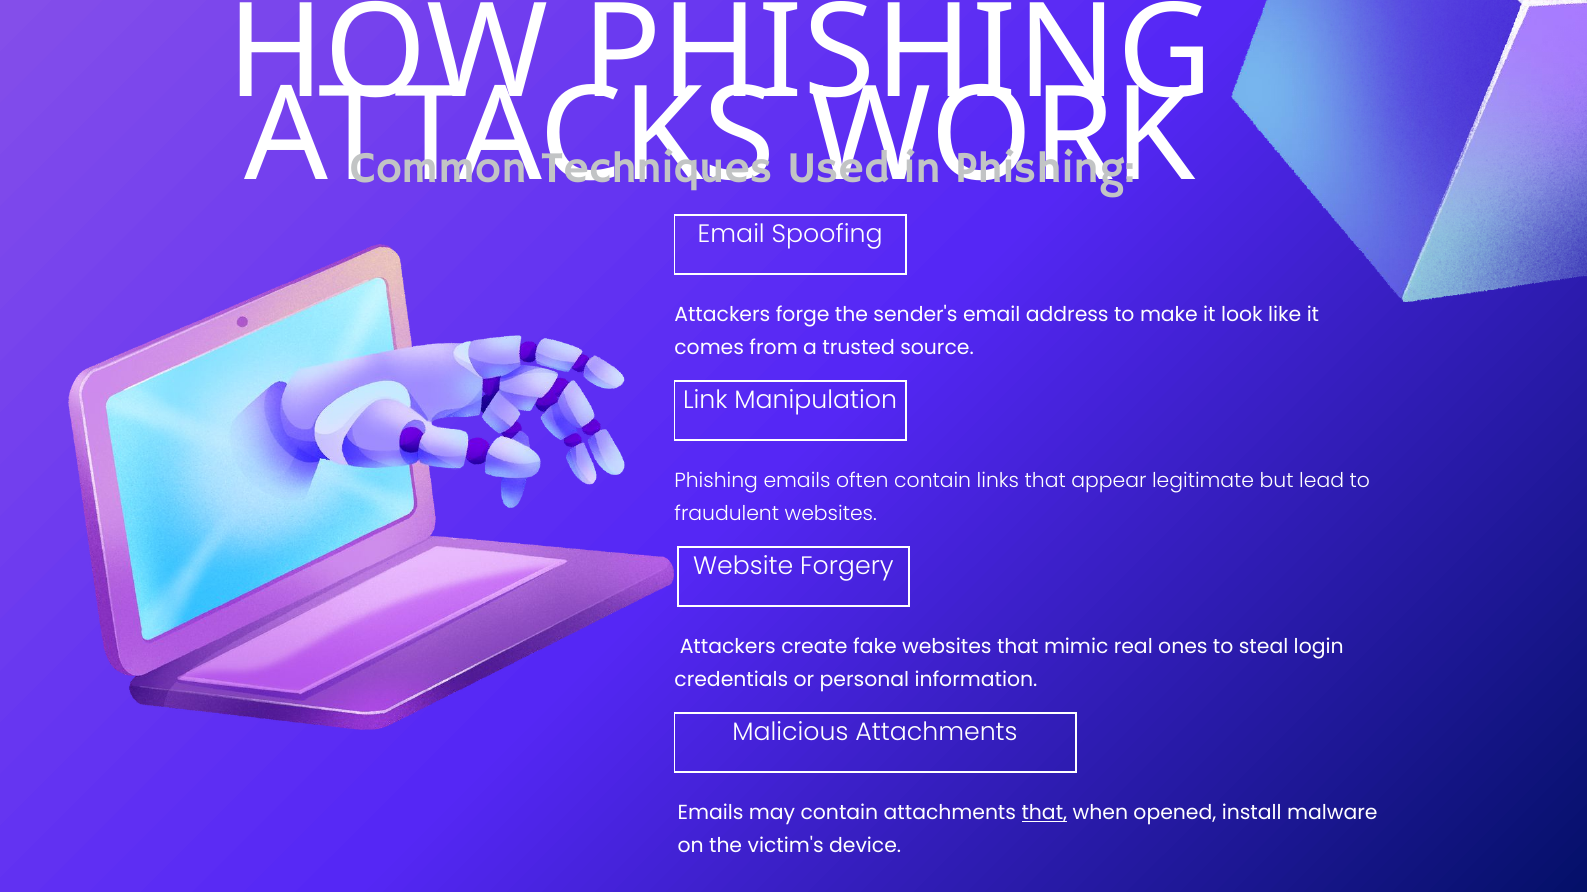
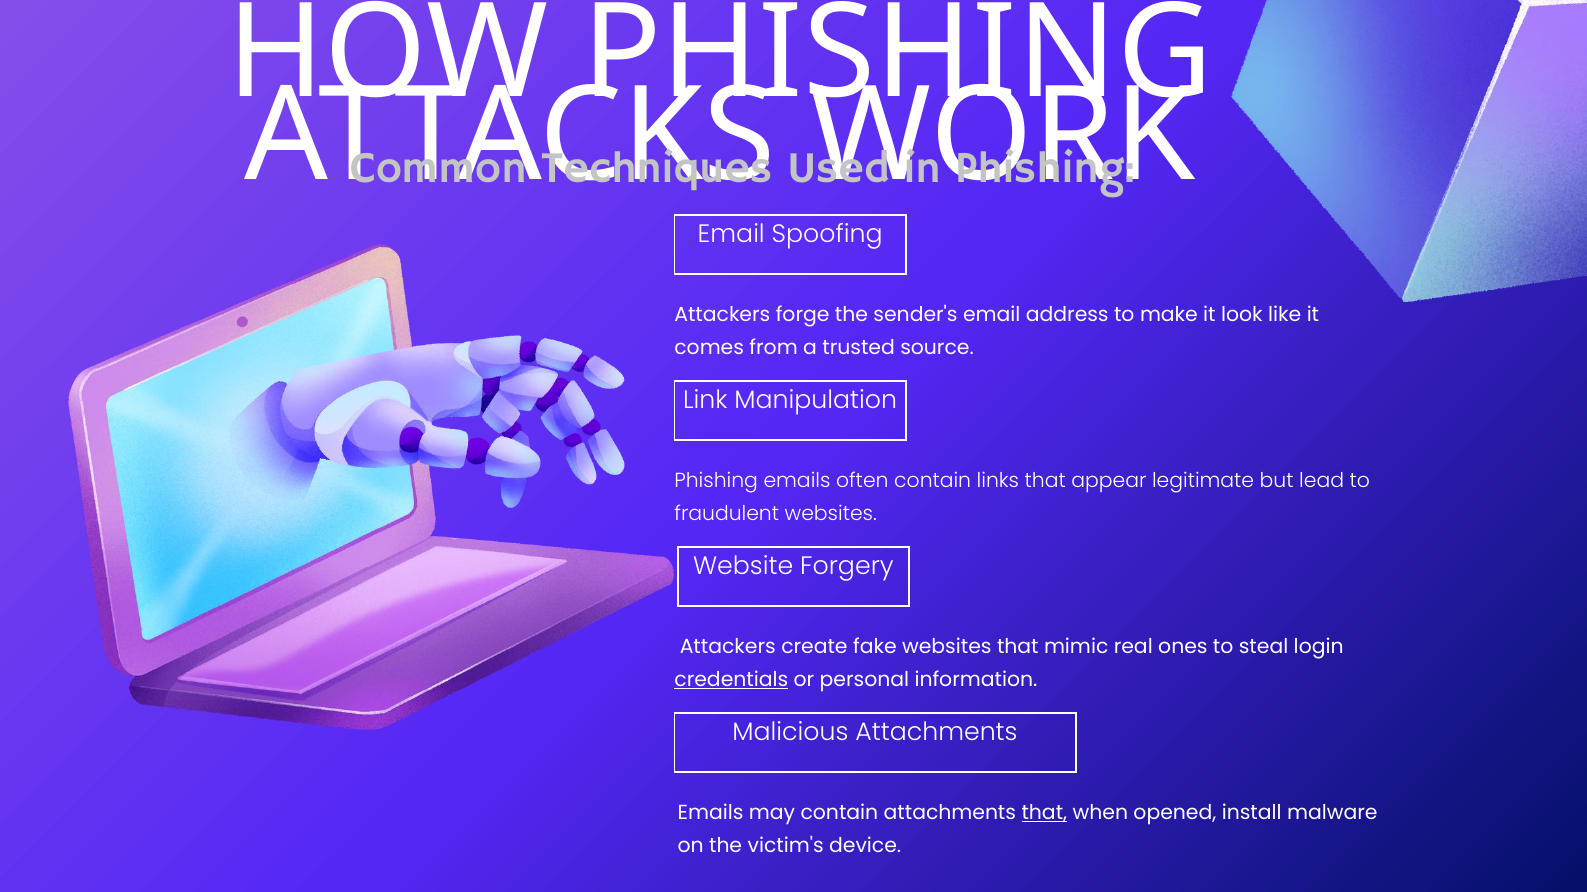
credentials underline: none -> present (731, 680)
